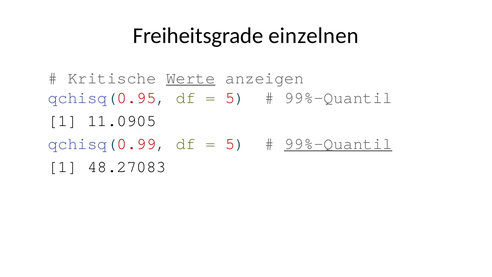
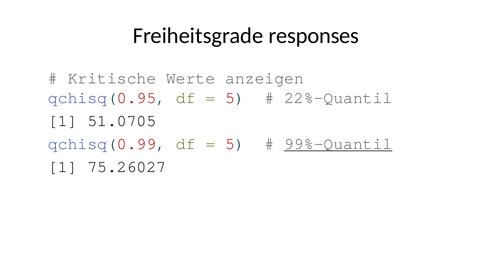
einzelnen: einzelnen -> responses (314, 36)
Werte underline: present -> none (191, 78)
99%-Quantil: 99%-Quantil -> 22%-Quantil (338, 98)
11.0905: 11.0905 -> 51.0705 (122, 121)
48.27083: 48.27083 -> 75.26027 (127, 167)
